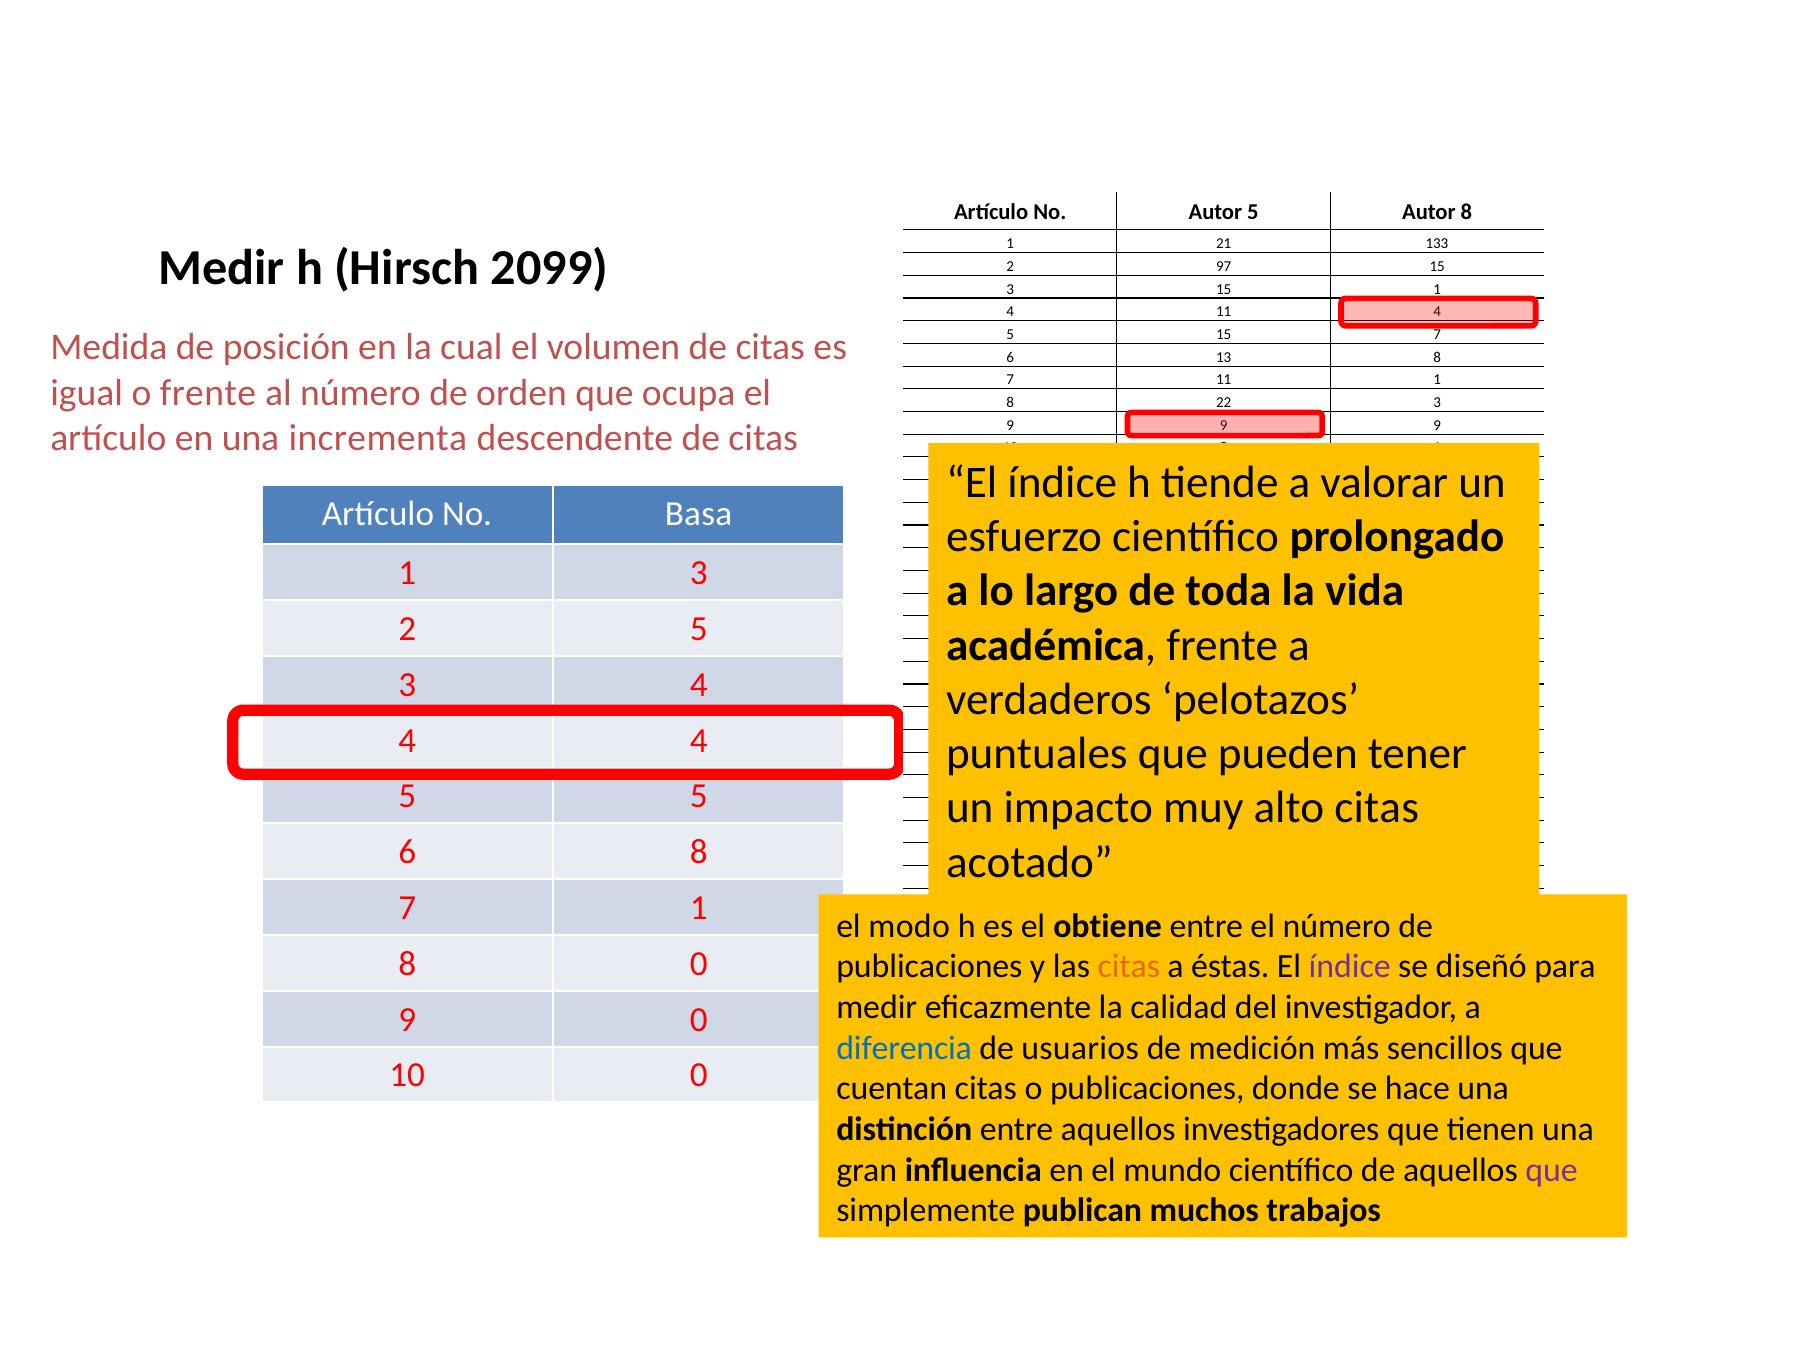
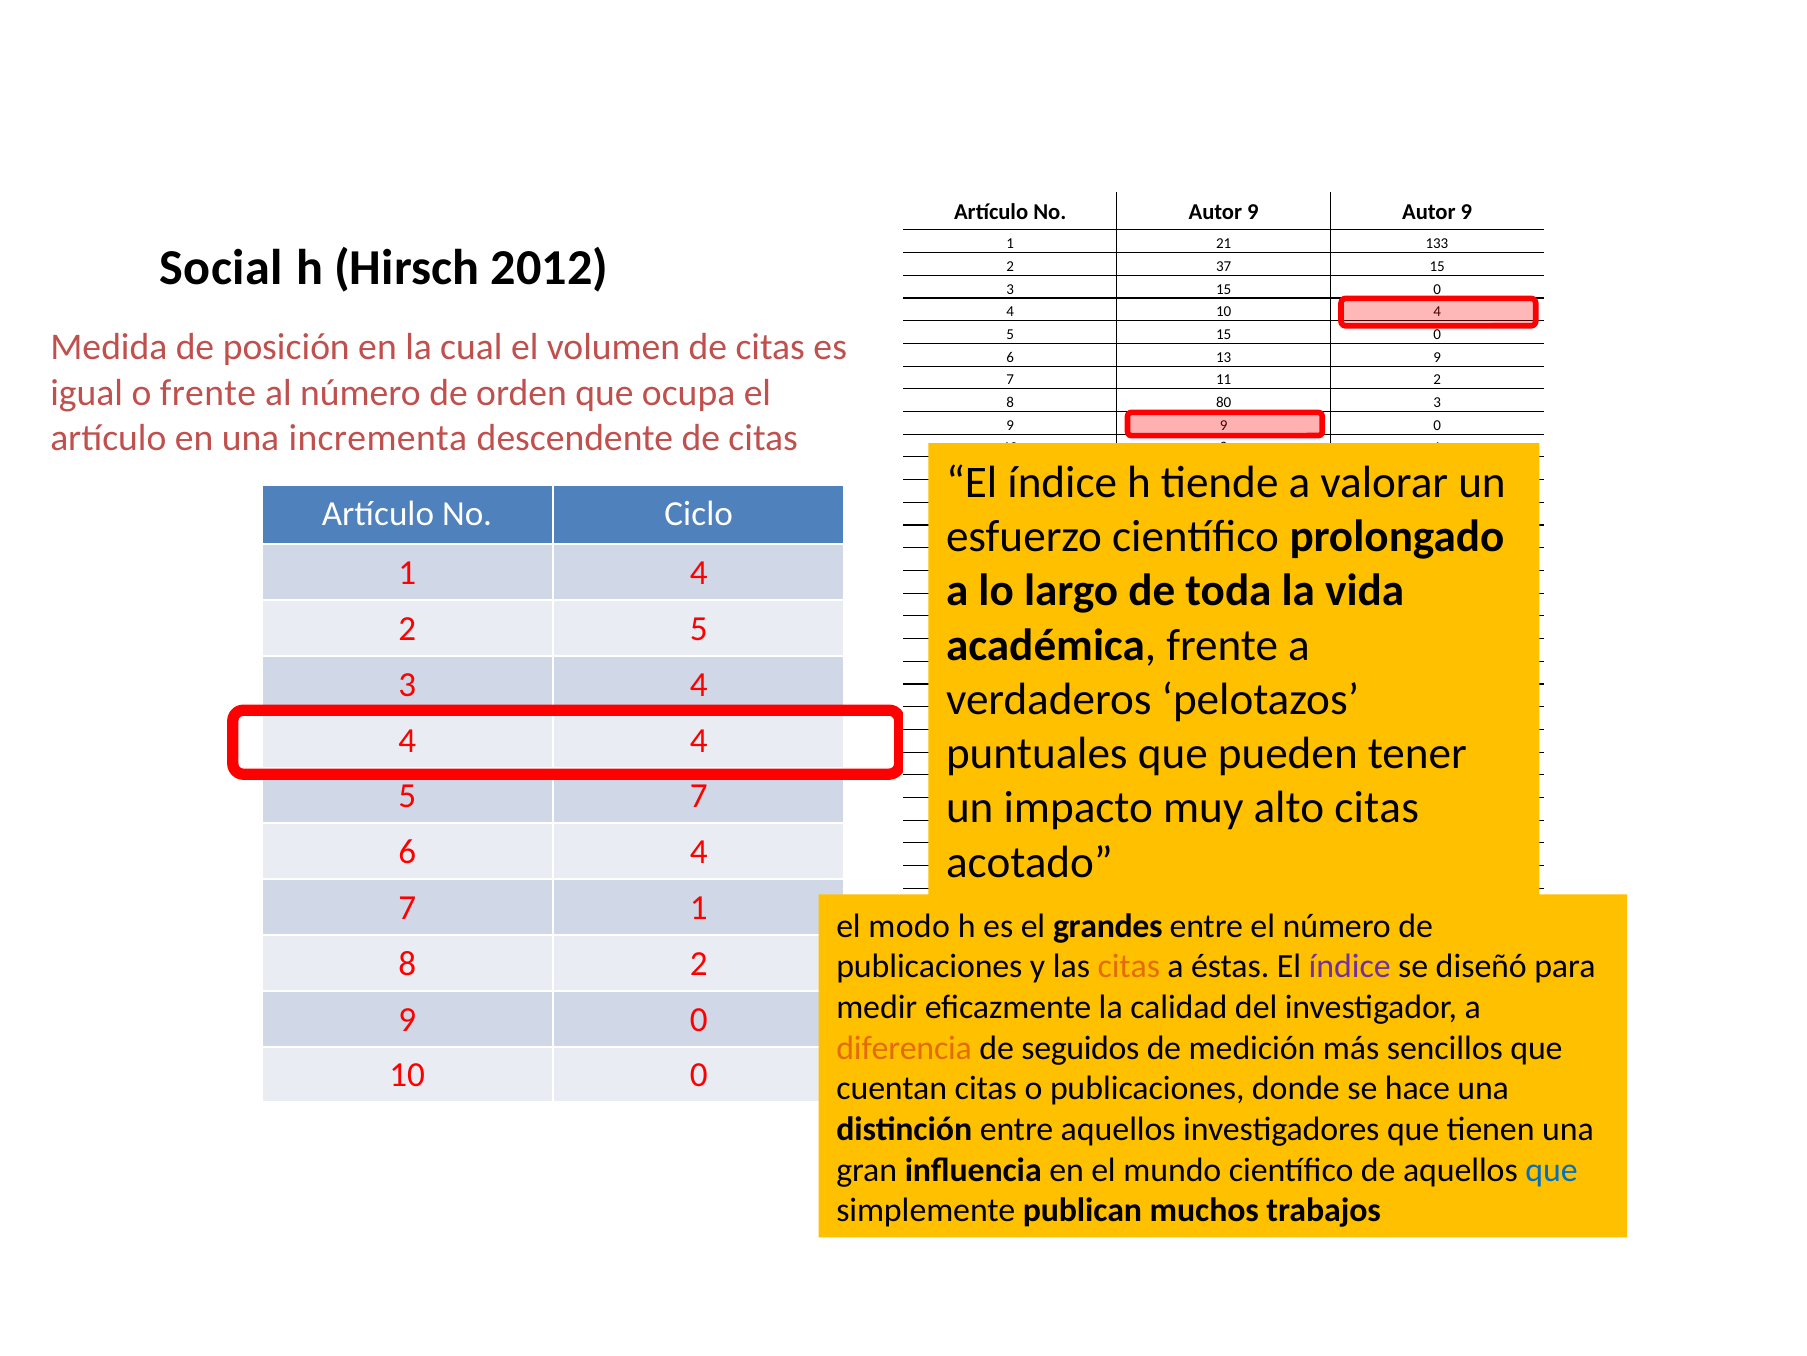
No Autor 5: 5 -> 9 (1253, 212)
8: 8 -> 9 (1466, 212)
Medir: Medir -> Social (222, 267)
2099: 2099 -> 2012 (550, 267)
2 97: 97 -> 37 (1224, 266)
3 15 1: 1 -> 0 (1437, 289)
4 11: 11 -> 10 (1224, 312)
5 15 7: 7 -> 0 (1437, 334)
13 8: 8 -> 9 (1437, 357)
11 1: 1 -> 2 (1437, 380)
8 22: 22 -> 80 (1224, 402)
9: 9 -> 0 (1437, 425)
Basa: Basa -> Ciclo (699, 513)
1 3: 3 -> 4 (699, 573)
5 5: 5 -> 7 (699, 796)
6 8: 8 -> 4 (699, 852)
obtiene: obtiene -> grandes (1108, 926)
8 0: 0 -> 2 (699, 963)
diferencia colour: blue -> orange (904, 1047)
usuarios: usuarios -> seguidos (1080, 1047)
que colour: purple -> blue (1551, 1169)
